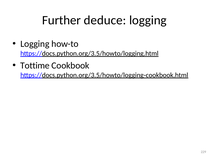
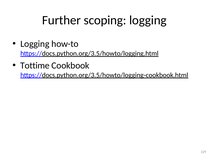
deduce: deduce -> scoping (105, 20)
